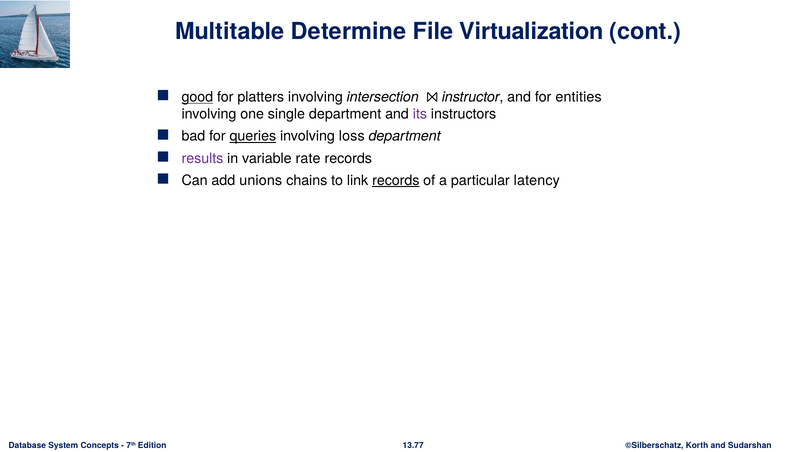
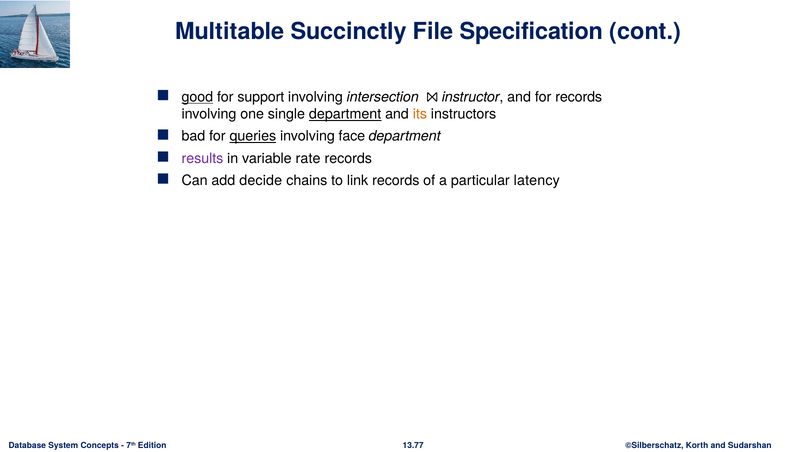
Determine: Determine -> Succinctly (349, 31)
Virtualization: Virtualization -> Specification (531, 31)
platters: platters -> support (261, 97)
for entities: entities -> records (579, 97)
department underline: none -> present (345, 114)
its colour: purple -> orange (420, 114)
loss: loss -> face (352, 136)
unions: unions -> decide (261, 180)
records underline: present -> none (396, 180)
